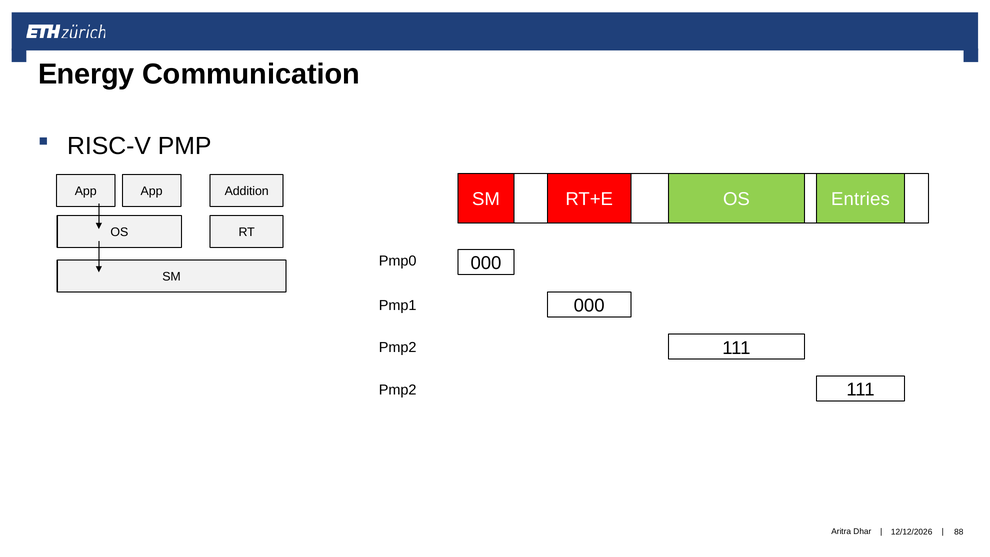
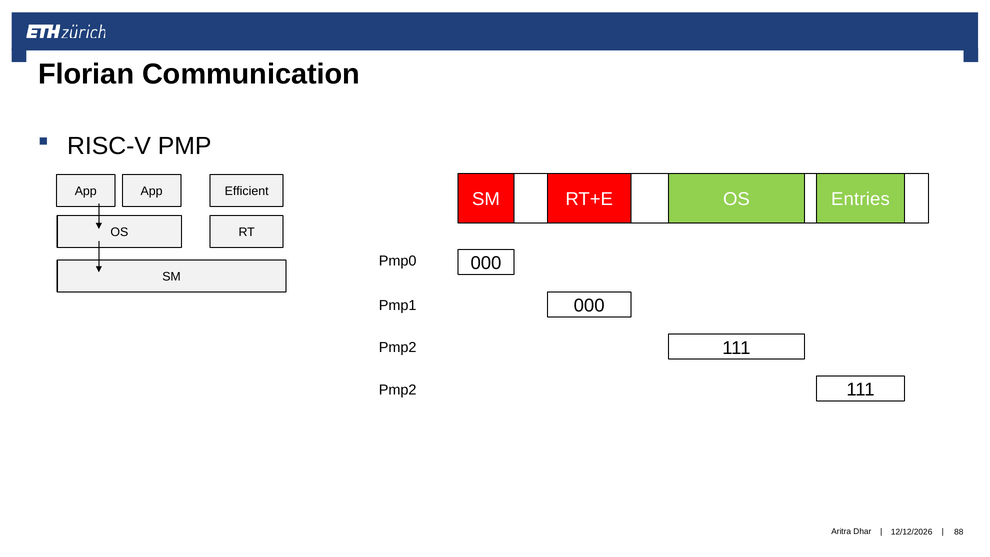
Energy: Energy -> Florian (86, 74)
Addition: Addition -> Efficient (247, 191)
